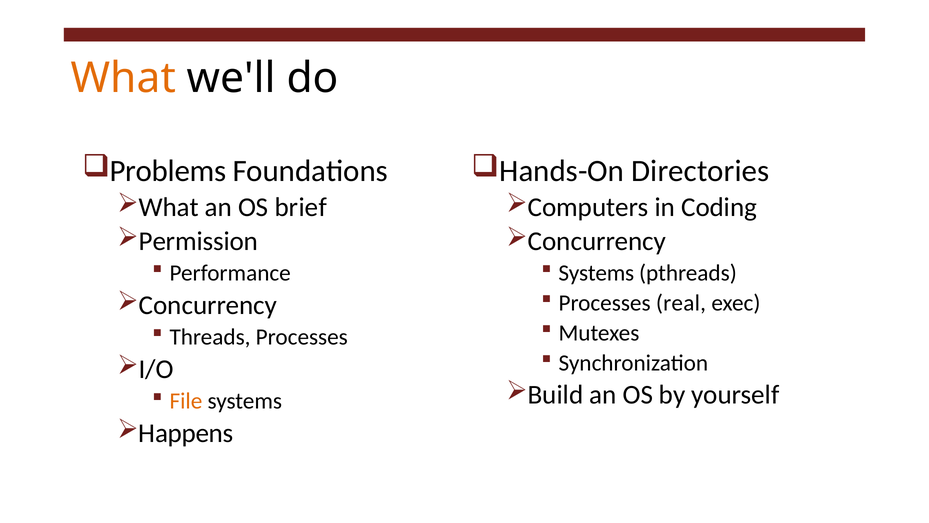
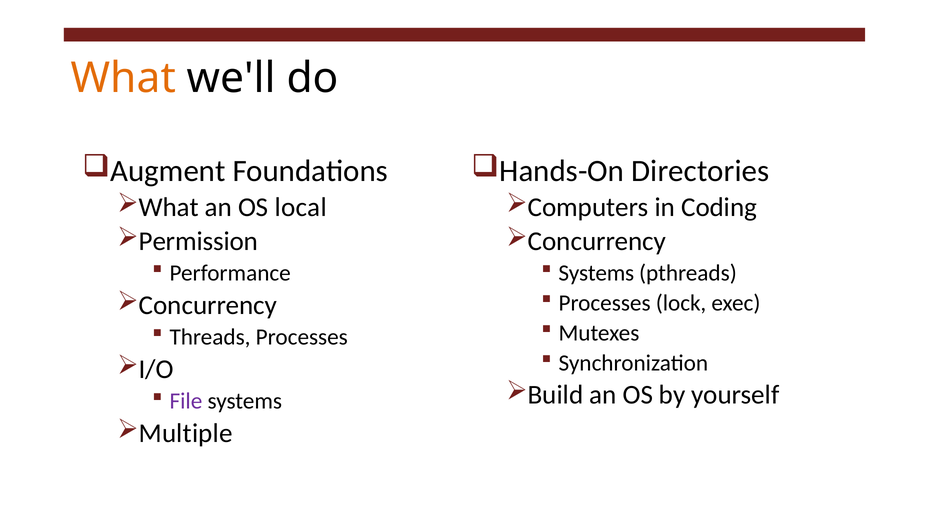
Problems: Problems -> Augment (168, 171)
brief: brief -> local (301, 207)
real: real -> lock (681, 303)
File colour: orange -> purple (186, 401)
Happens: Happens -> Multiple (186, 433)
